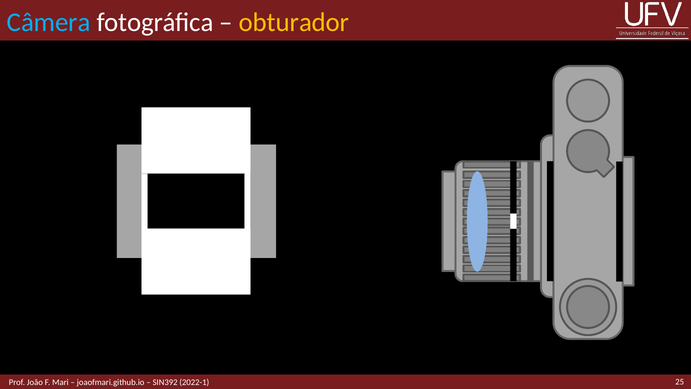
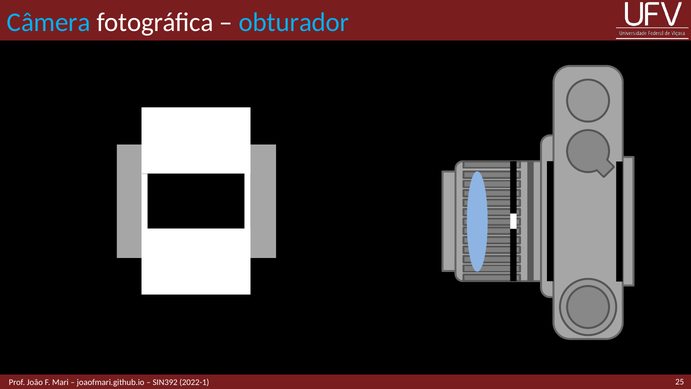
obturador colour: yellow -> light blue (294, 22)
